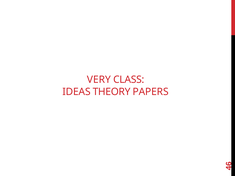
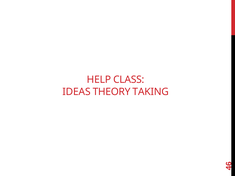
VERY: VERY -> HELP (99, 80)
PAPERS: PAPERS -> TAKING (151, 92)
